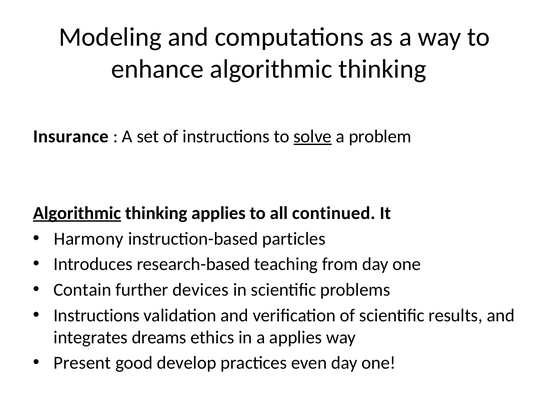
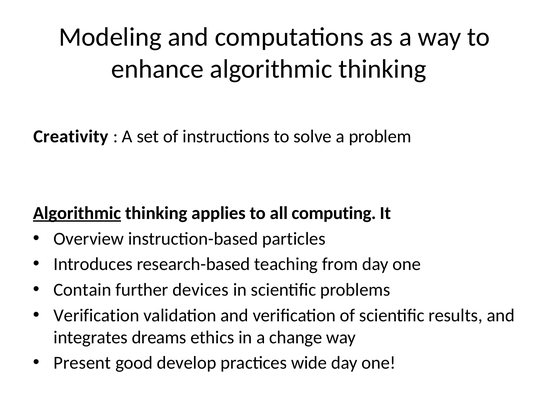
Insurance: Insurance -> Creativity (71, 137)
solve underline: present -> none (313, 137)
continued: continued -> computing (334, 214)
Harmony: Harmony -> Overview (89, 239)
Instructions: Instructions -> Verification (97, 316)
a applies: applies -> change (296, 338)
even: even -> wide (309, 364)
